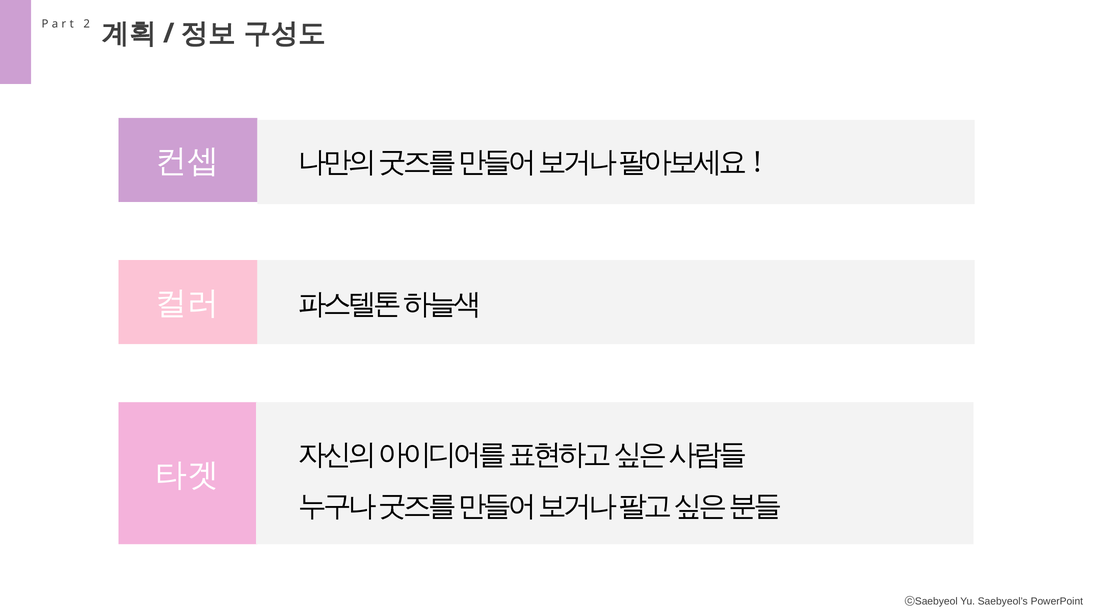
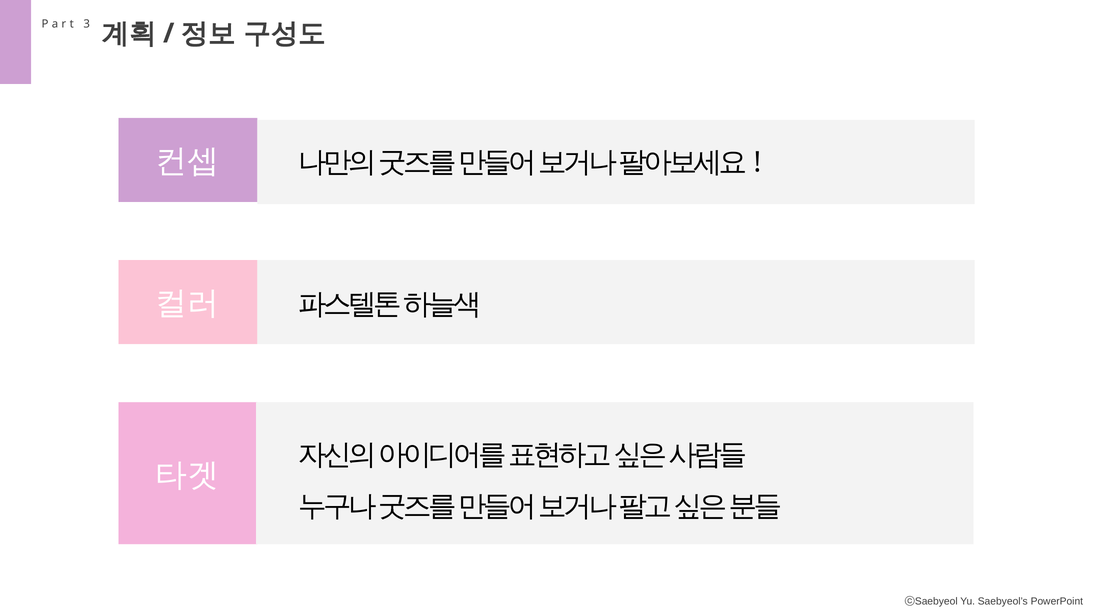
2: 2 -> 3 (87, 24)
